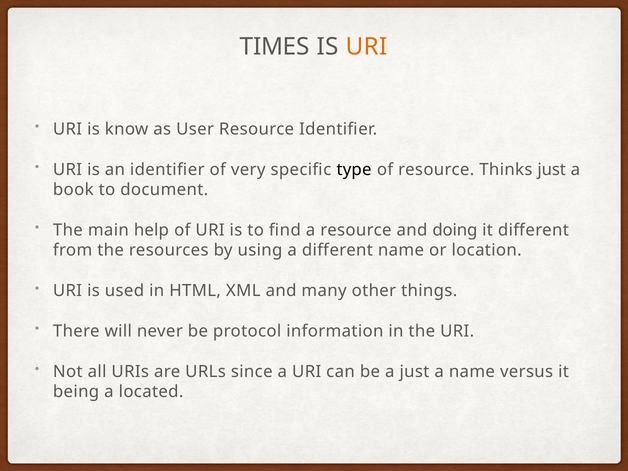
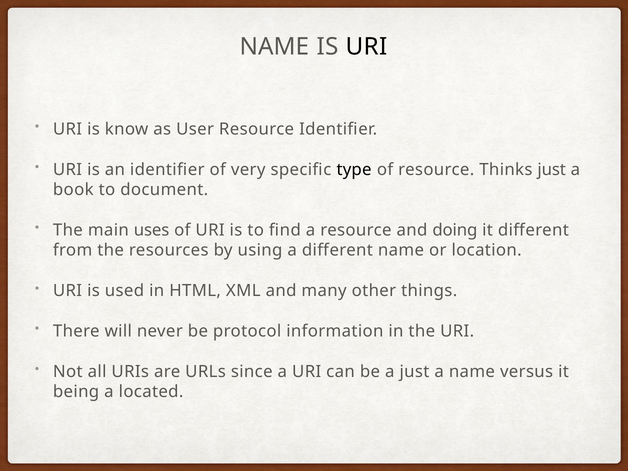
TIMES: TIMES -> NAME (275, 47)
URI colour: orange -> black (367, 47)
help: help -> uses (152, 230)
